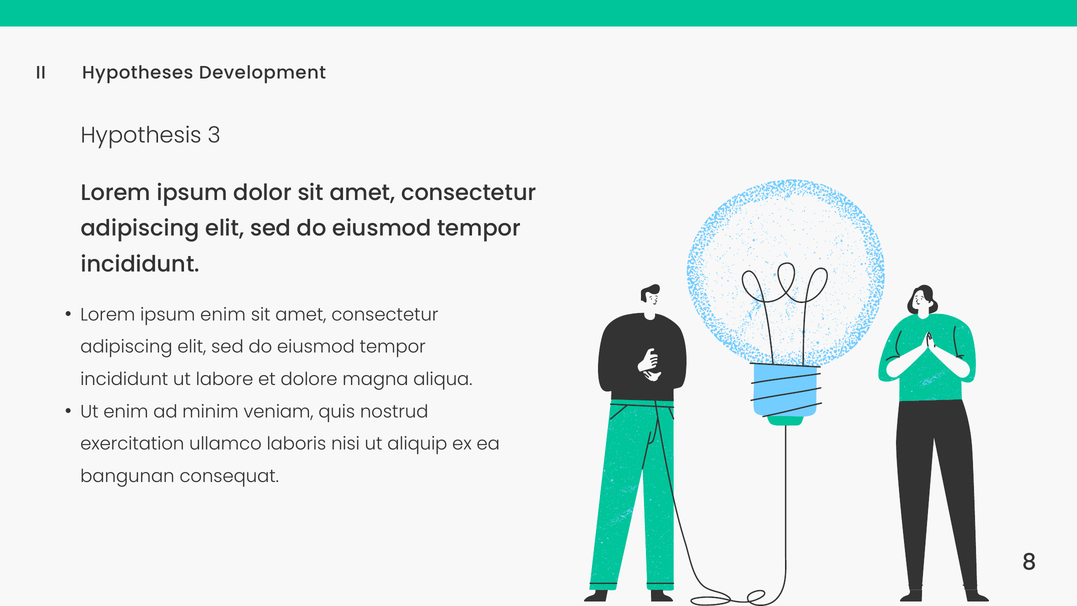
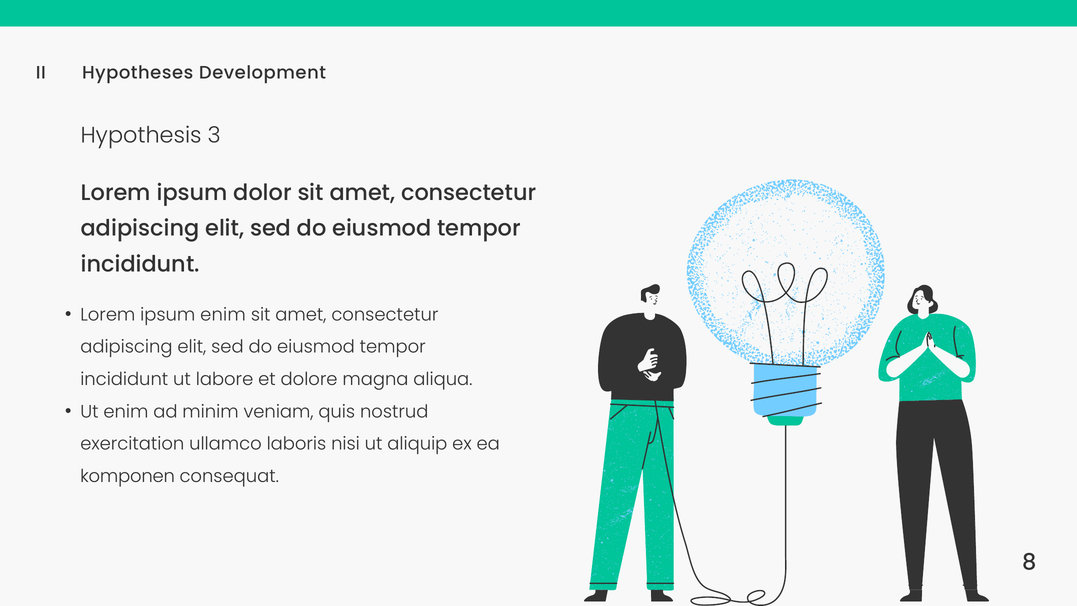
bangunan: bangunan -> komponen (128, 476)
